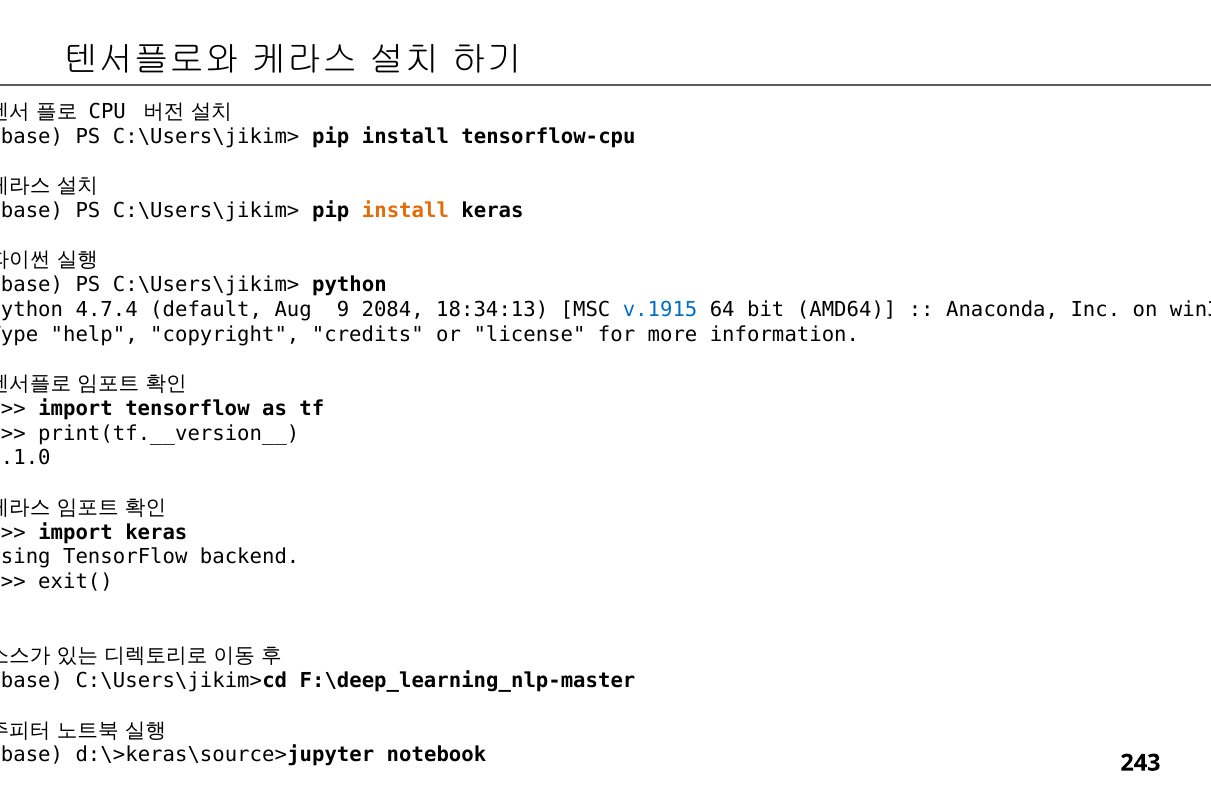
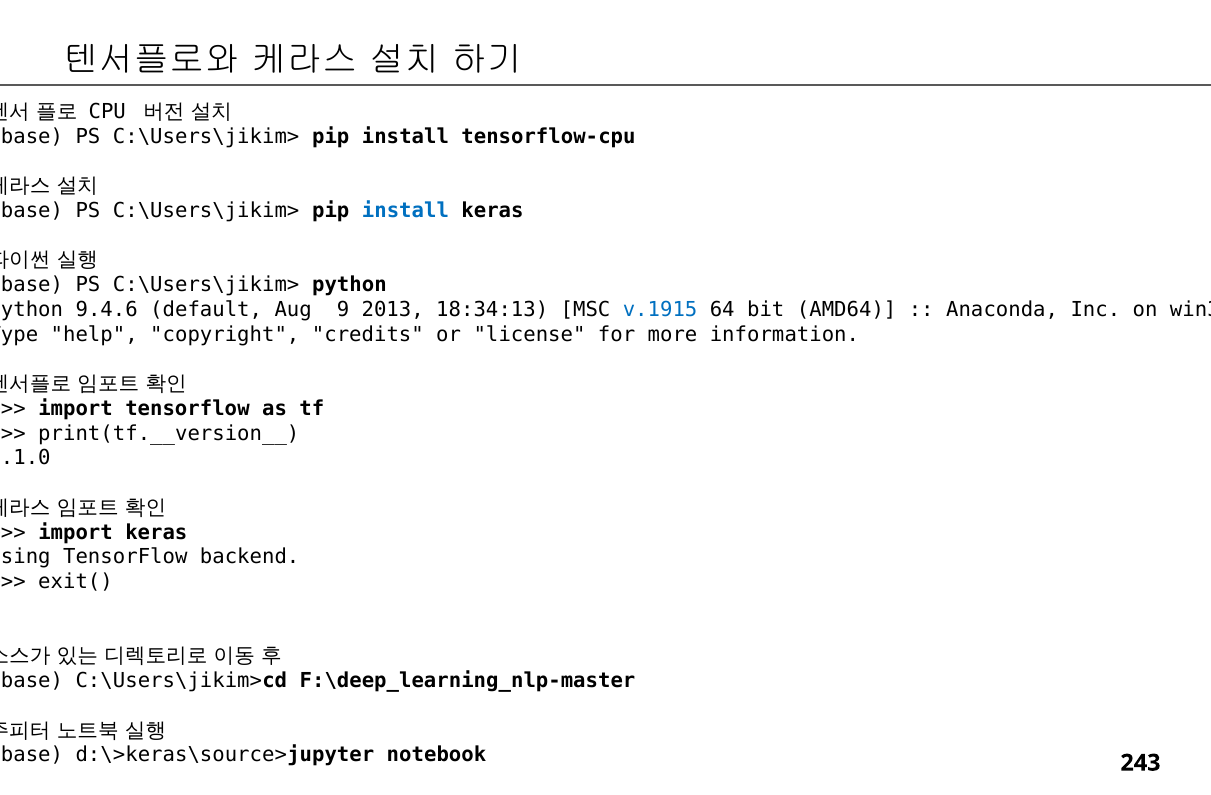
install colour: orange -> blue (405, 211)
4.7.4: 4.7.4 -> 9.4.6 (107, 310)
2084: 2084 -> 2013 (393, 310)
